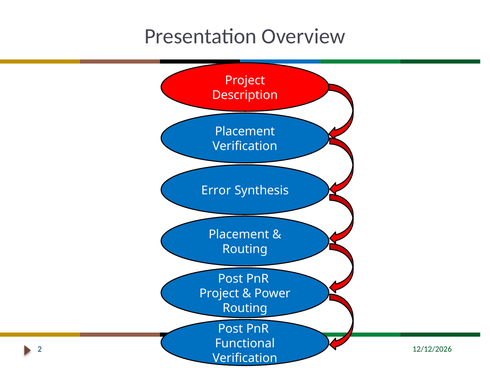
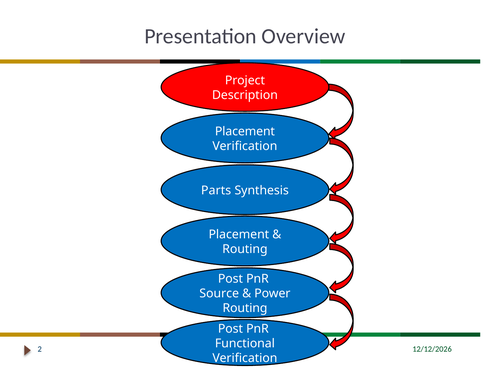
Error: Error -> Parts (216, 190)
Project: Project -> Source (219, 293)
